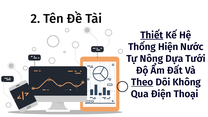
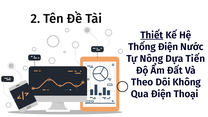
Thống Hiện: Hiện -> Điện (168, 47)
Tưới: Tưới -> Tiến (195, 59)
Theo underline: present -> none (142, 82)
